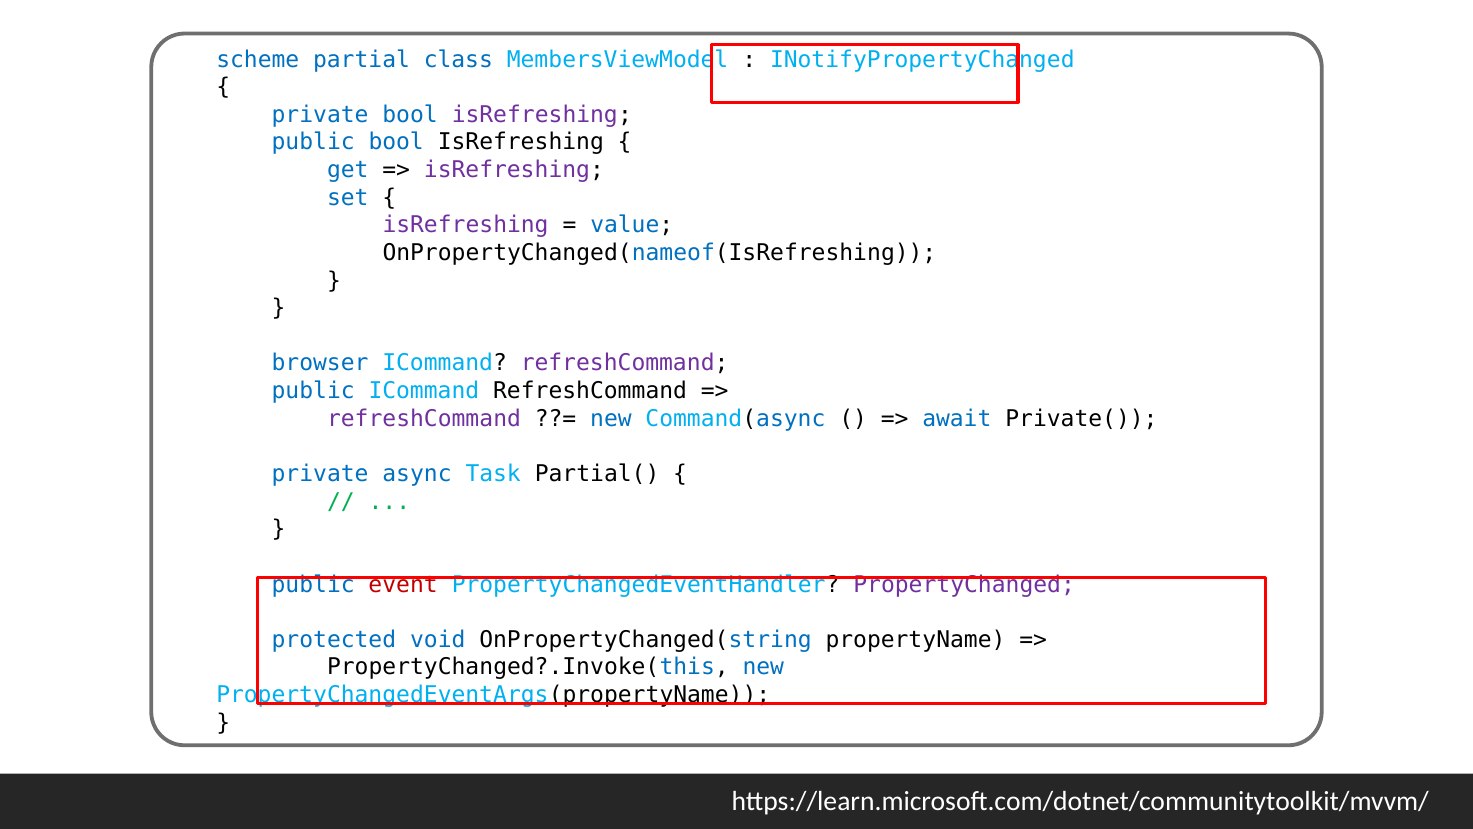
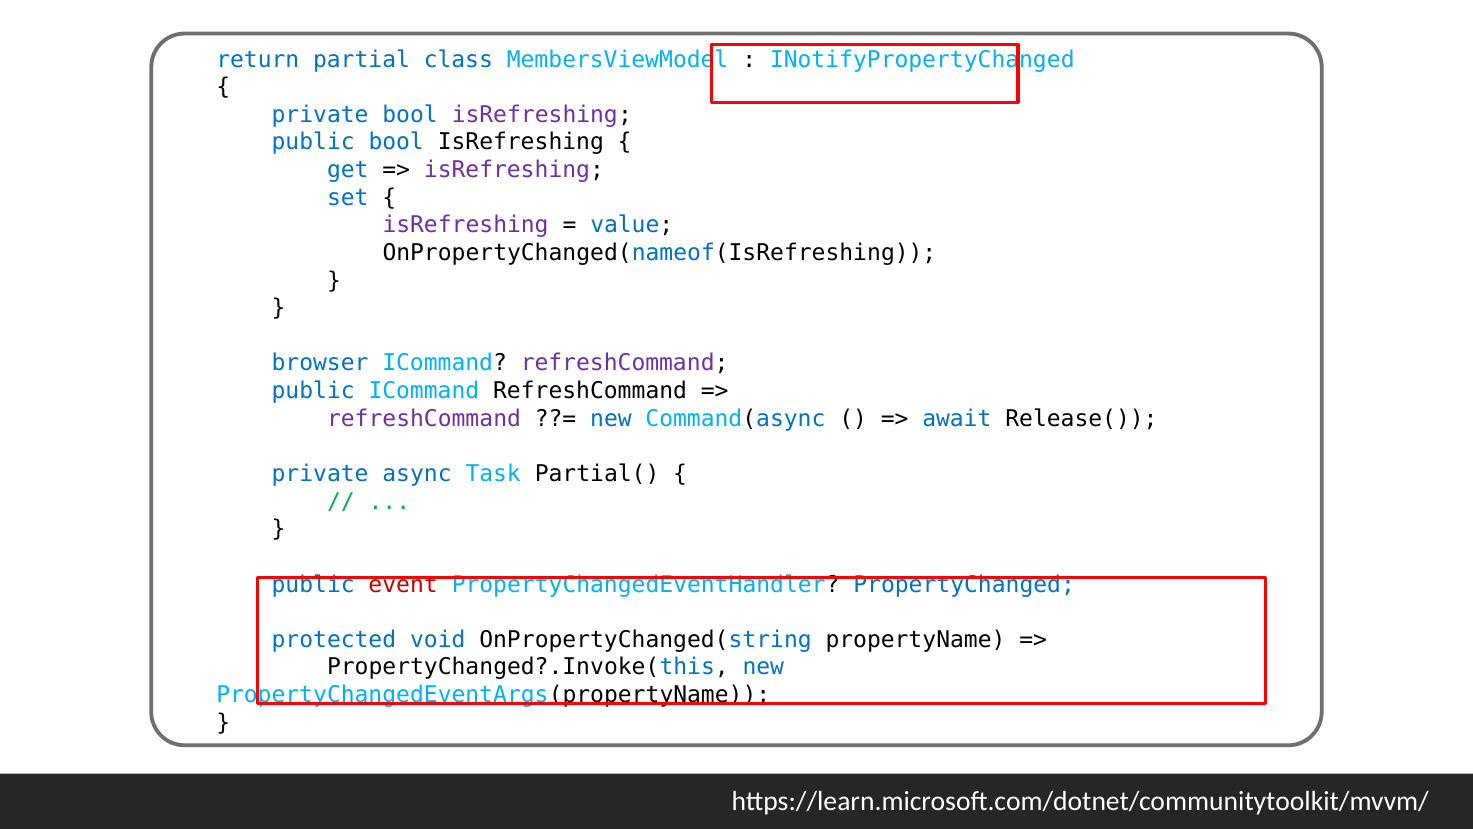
scheme: scheme -> return (258, 59)
Private(: Private( -> Release( (1081, 418)
PropertyChanged colour: purple -> blue (964, 584)
